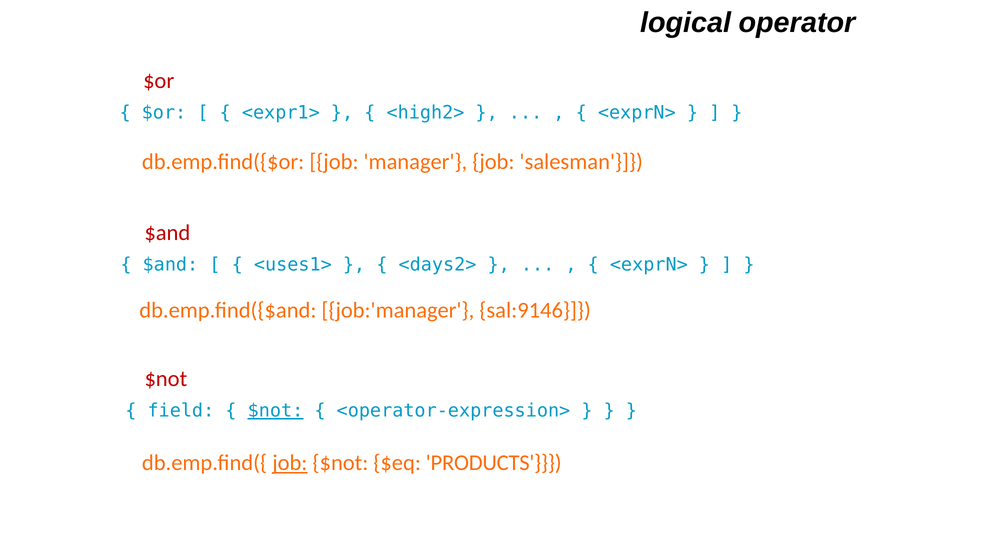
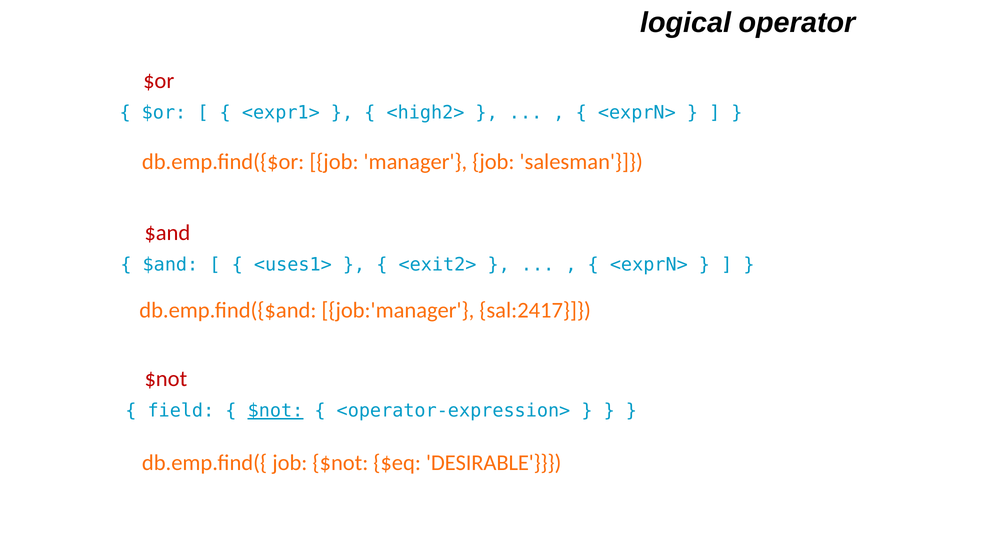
<days2>: <days2> -> <exit2> (437, 265)
sal:9146: sal:9146 -> sal:2417 (535, 311)
job underline: present -> none (290, 463)
PRODUCTS: PRODUCTS -> DESIRABLE (494, 463)
